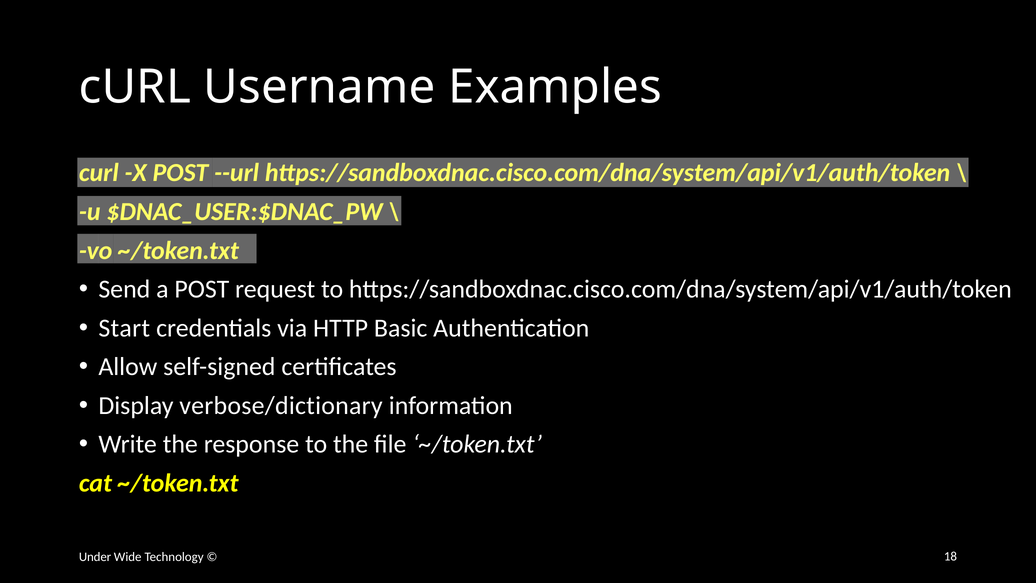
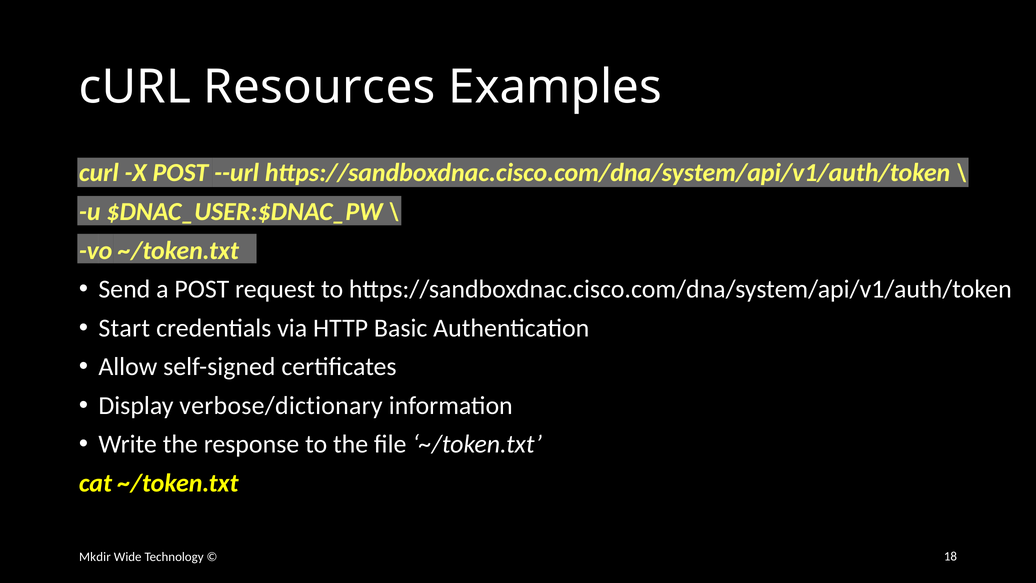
Username: Username -> Resources (319, 87)
Under: Under -> Mkdir (95, 557)
